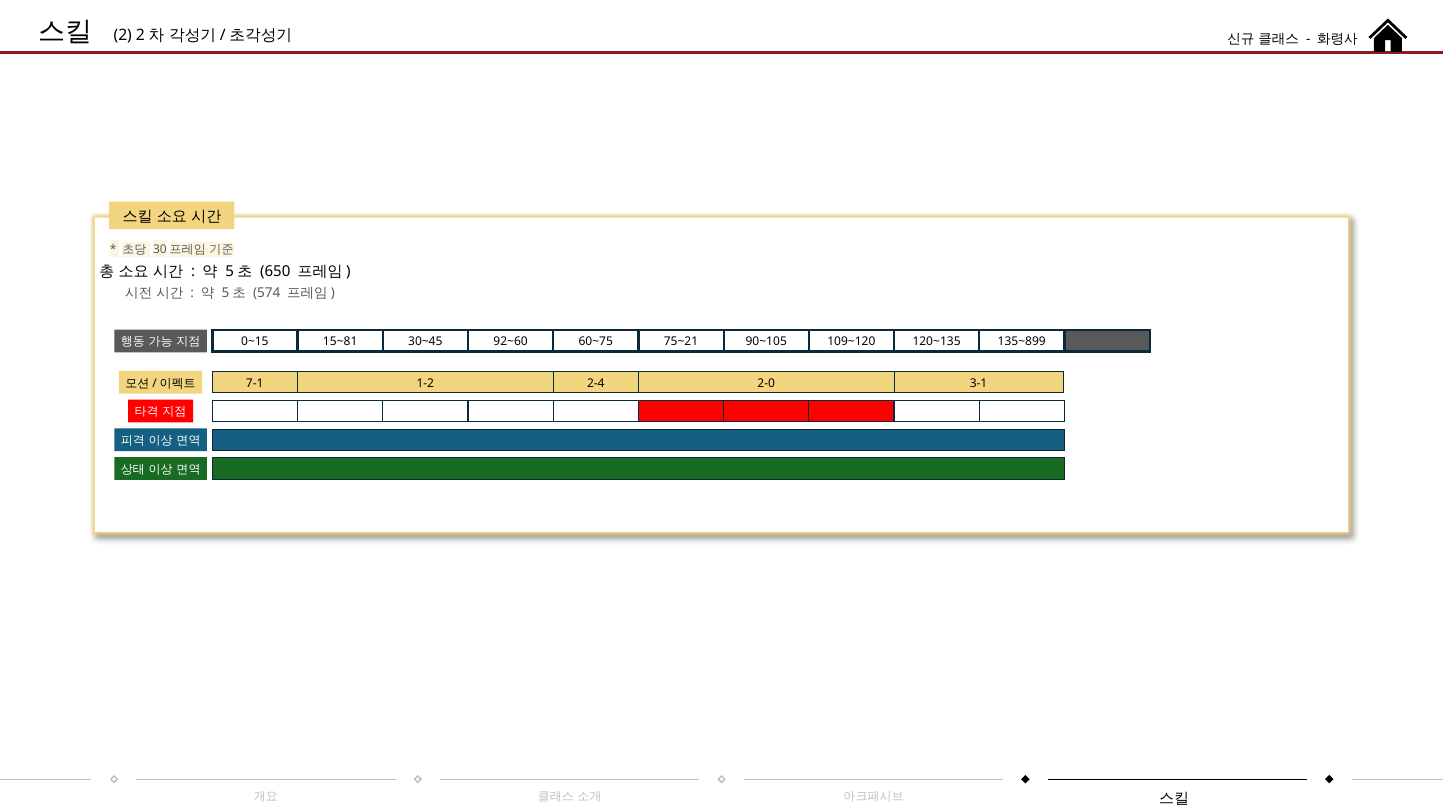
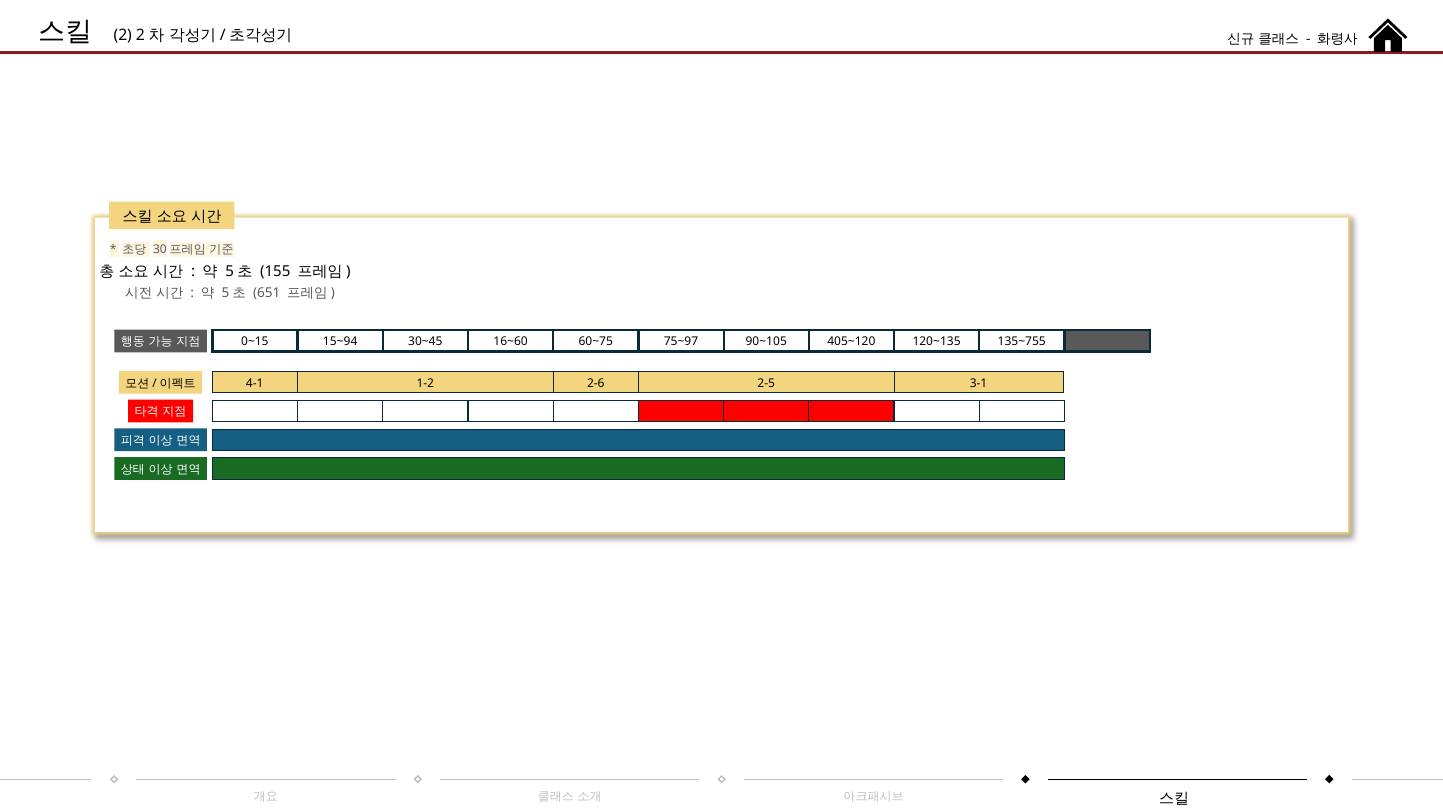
650: 650 -> 155 (275, 272)
574: 574 -> 651 (267, 293)
15~81: 15~81 -> 15~94 (340, 342)
92~60: 92~60 -> 16~60 (511, 342)
75~21: 75~21 -> 75~97 (681, 342)
109~120: 109~120 -> 405~120 (851, 342)
135~899: 135~899 -> 135~755 (1022, 342)
2-4: 2-4 -> 2-6 (596, 383)
7-1: 7-1 -> 4-1 (255, 383)
2-0: 2-0 -> 2-5 (766, 383)
